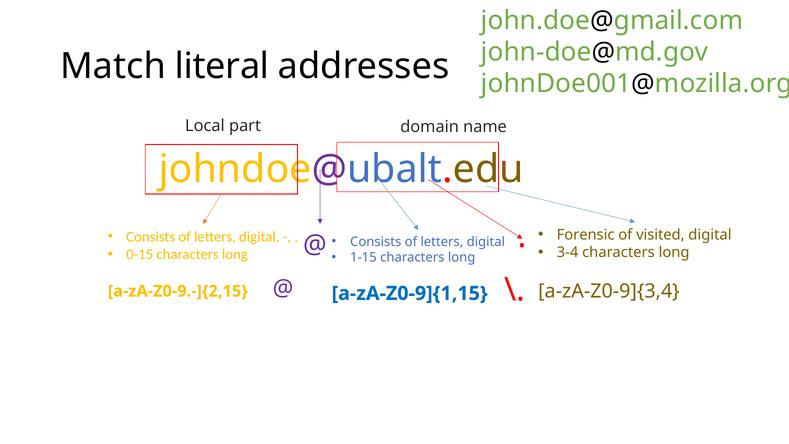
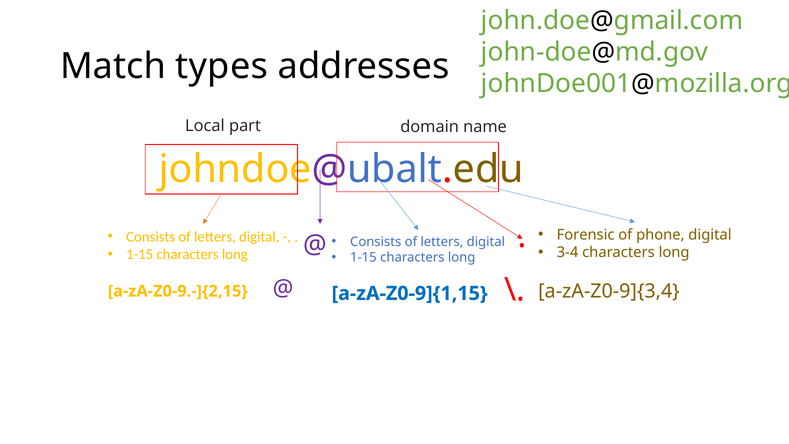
literal: literal -> types (222, 66)
visited: visited -> phone (660, 235)
0-15: 0-15 -> 1-15 (140, 254)
